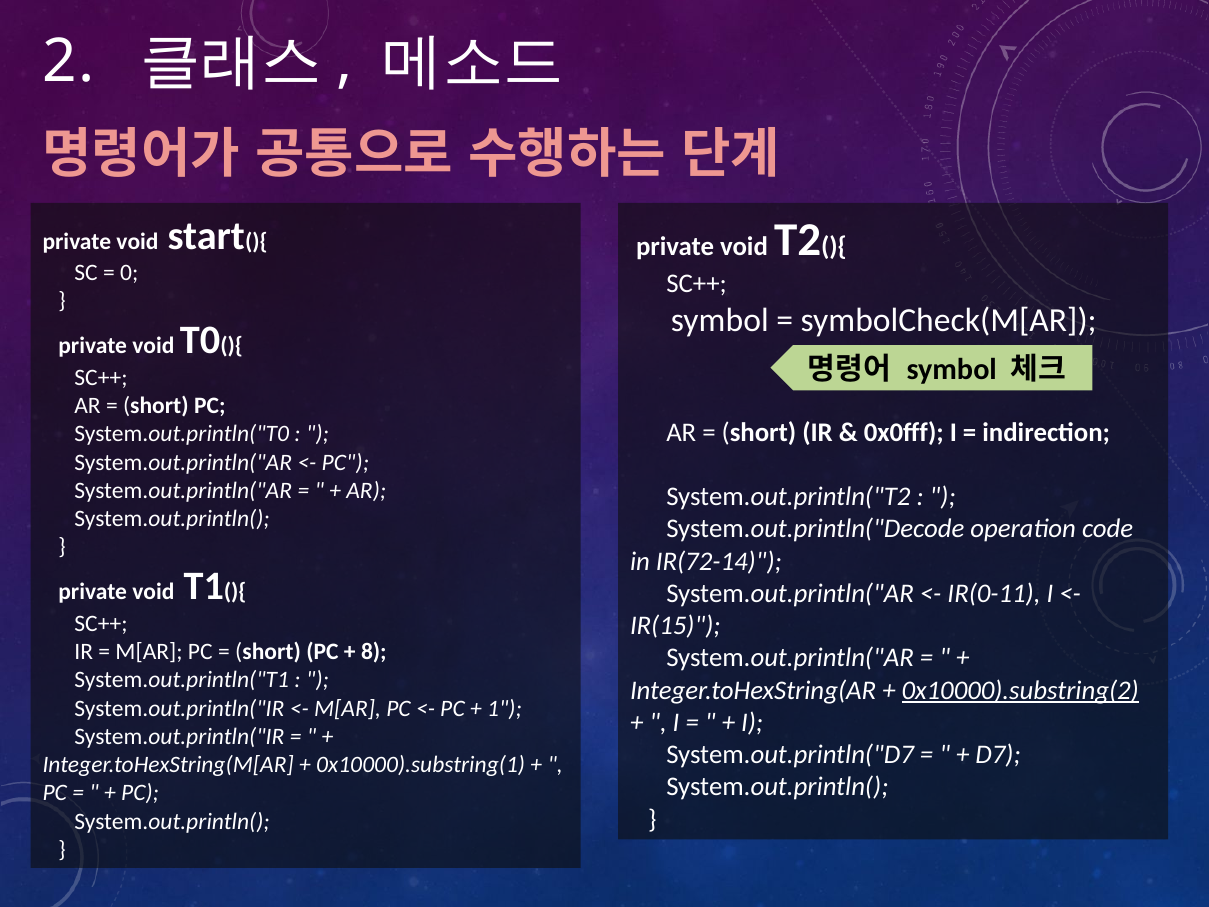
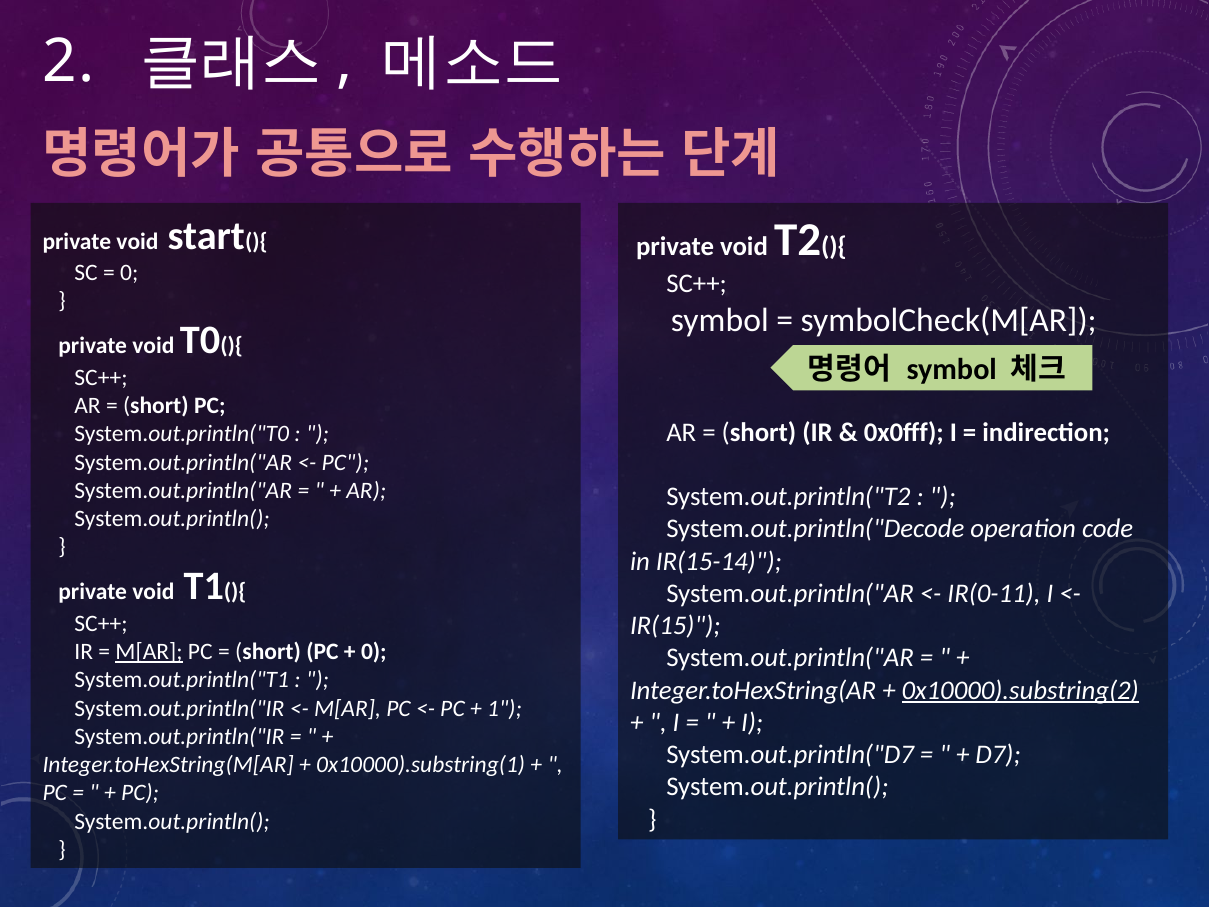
IR(72-14: IR(72-14 -> IR(15-14 (719, 561)
M[AR underline: none -> present (149, 652)
8: 8 -> 0 (374, 652)
